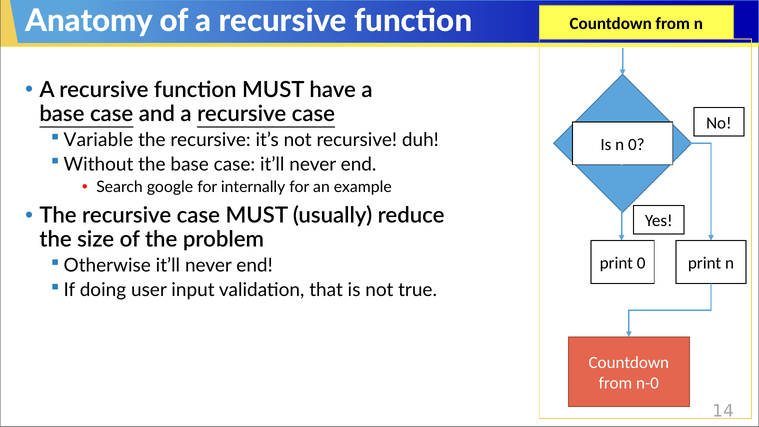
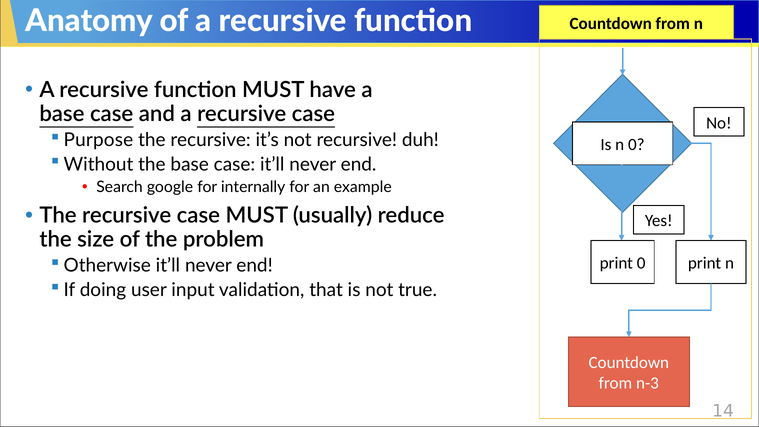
Variable: Variable -> Purpose (98, 140)
n-0: n-0 -> n-3 (647, 383)
